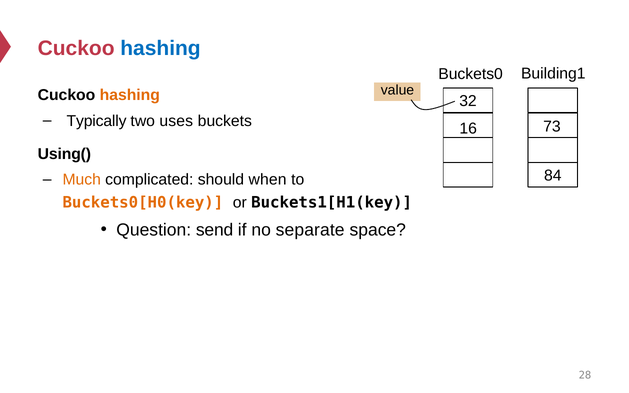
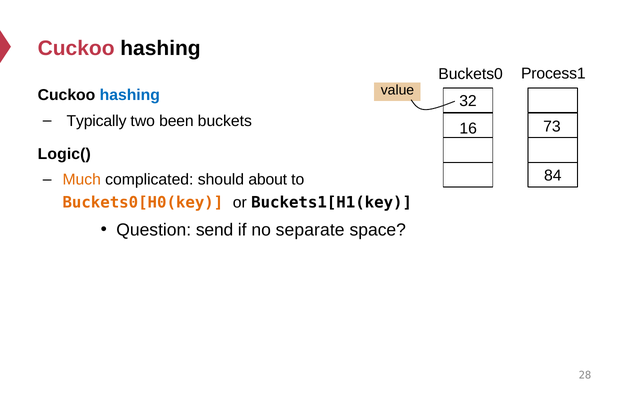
hashing colour: blue -> black (160, 48)
Building1: Building1 -> Process1 (553, 74)
hashing colour: orange -> blue (130, 95)
uses: uses -> been (176, 121)
Using(: Using( -> Logic( (64, 154)
when: when -> about (268, 180)
